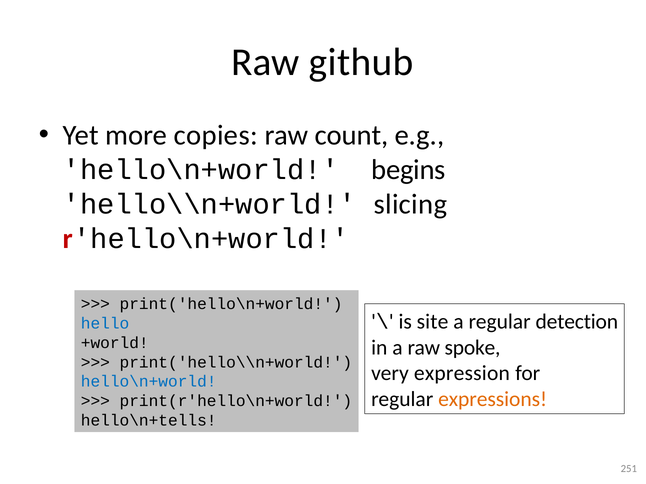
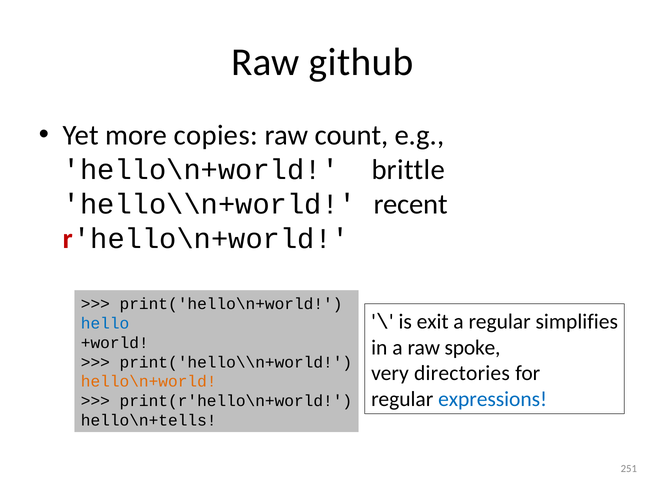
begins: begins -> brittle (408, 170)
slicing: slicing -> recent (411, 204)
site: site -> exit (433, 322)
detection: detection -> simplifies (577, 322)
expression: expression -> directories (462, 374)
hello\n+world colour: blue -> orange (149, 382)
expressions colour: orange -> blue (493, 399)
